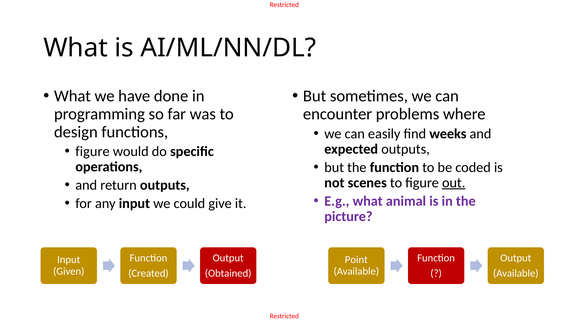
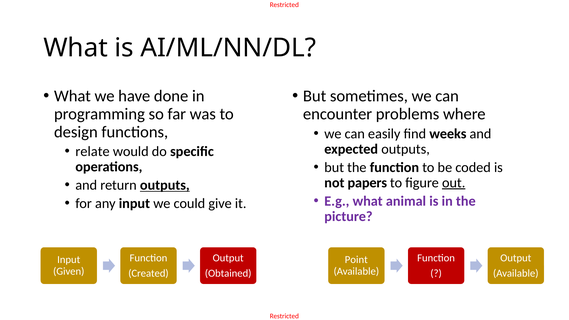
figure: figure -> relate (93, 152)
scenes: scenes -> papers (367, 183)
outputs underline: none -> present (165, 185)
